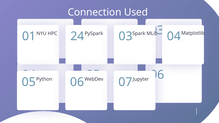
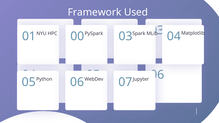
Connection: Connection -> Framework (95, 12)
24: 24 -> 00 (77, 36)
